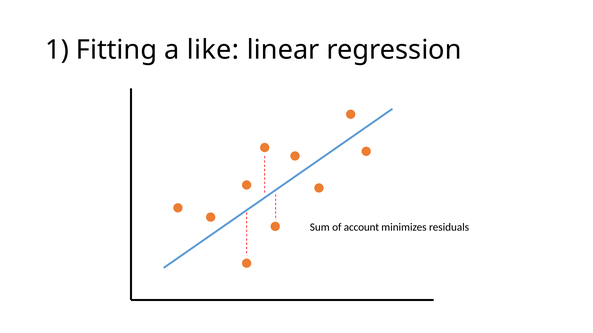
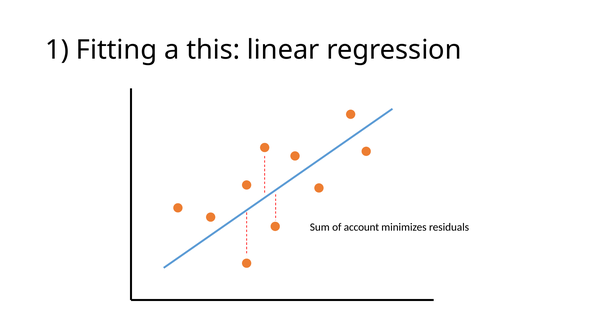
like: like -> this (213, 50)
